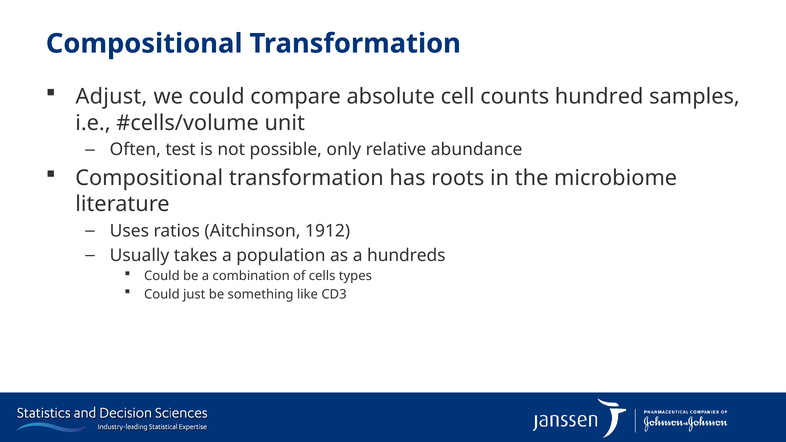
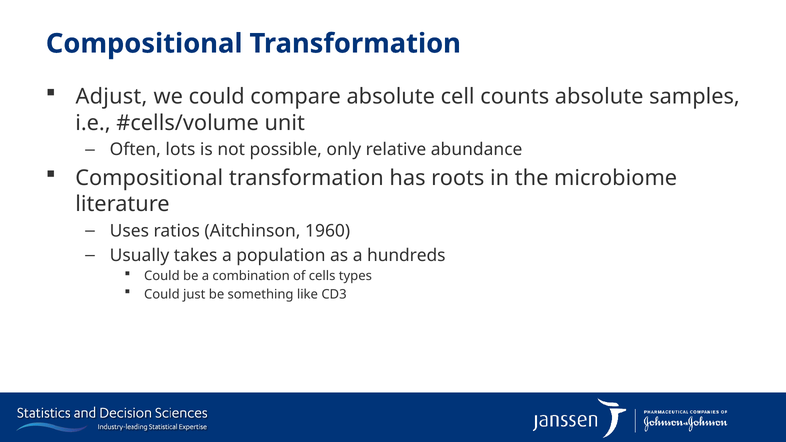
counts hundred: hundred -> absolute (599, 97)
test: test -> lots (180, 150)
1912: 1912 -> 1960 (328, 231)
